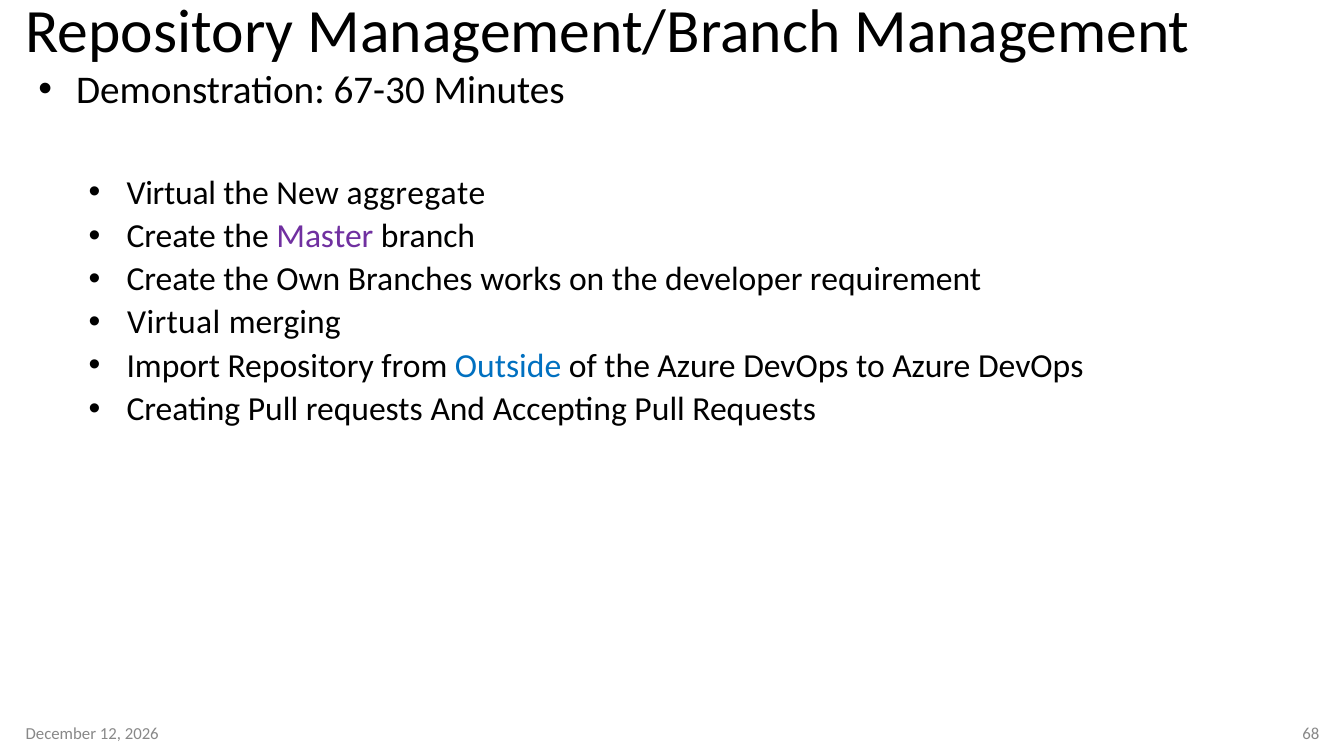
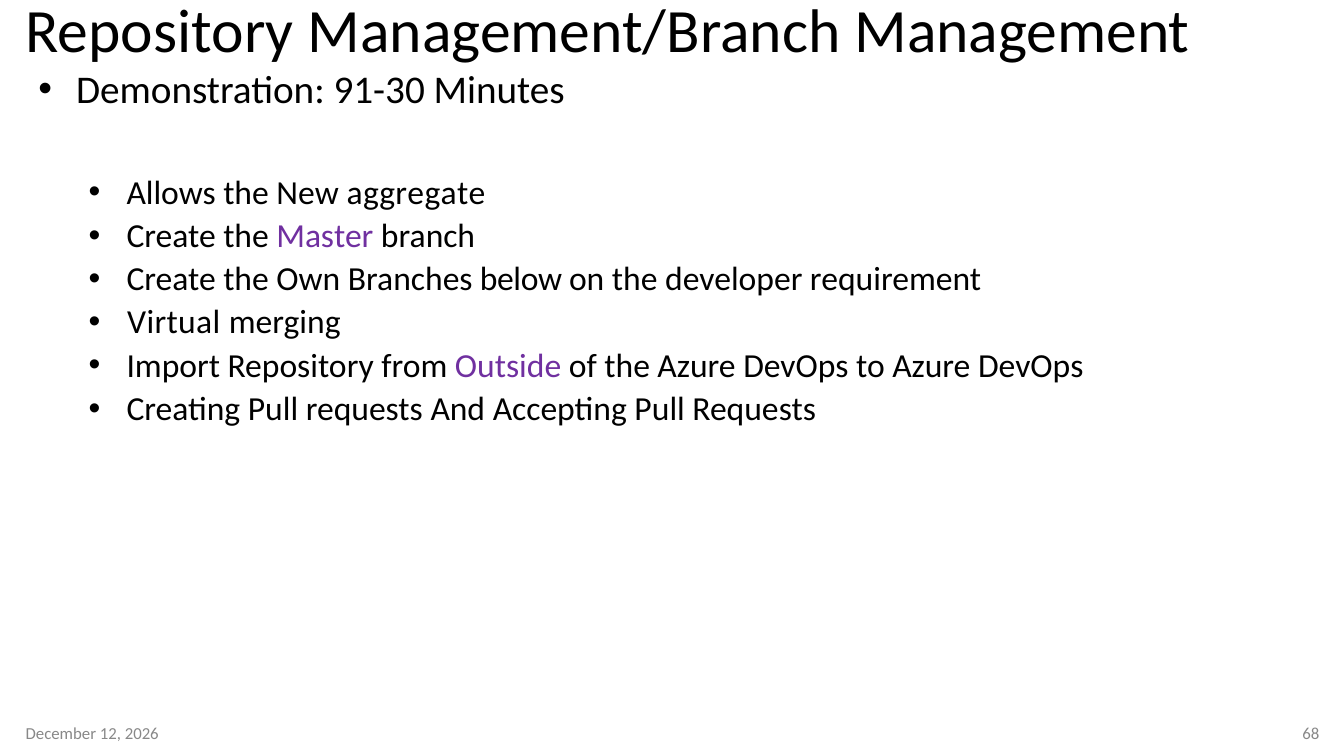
67-30: 67-30 -> 91-30 (379, 90)
Virtual: Virtual -> Allows (171, 193)
works: works -> below (521, 280)
Outside colour: blue -> purple (508, 366)
